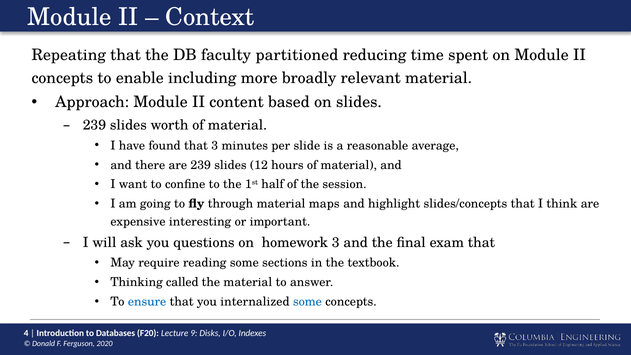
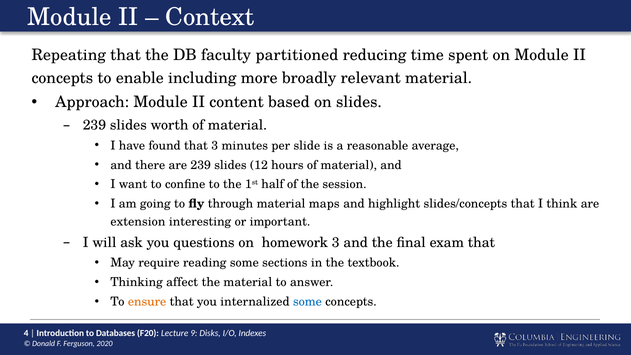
expensive: expensive -> extension (138, 222)
called: called -> affect (182, 282)
ensure colour: blue -> orange (147, 302)
